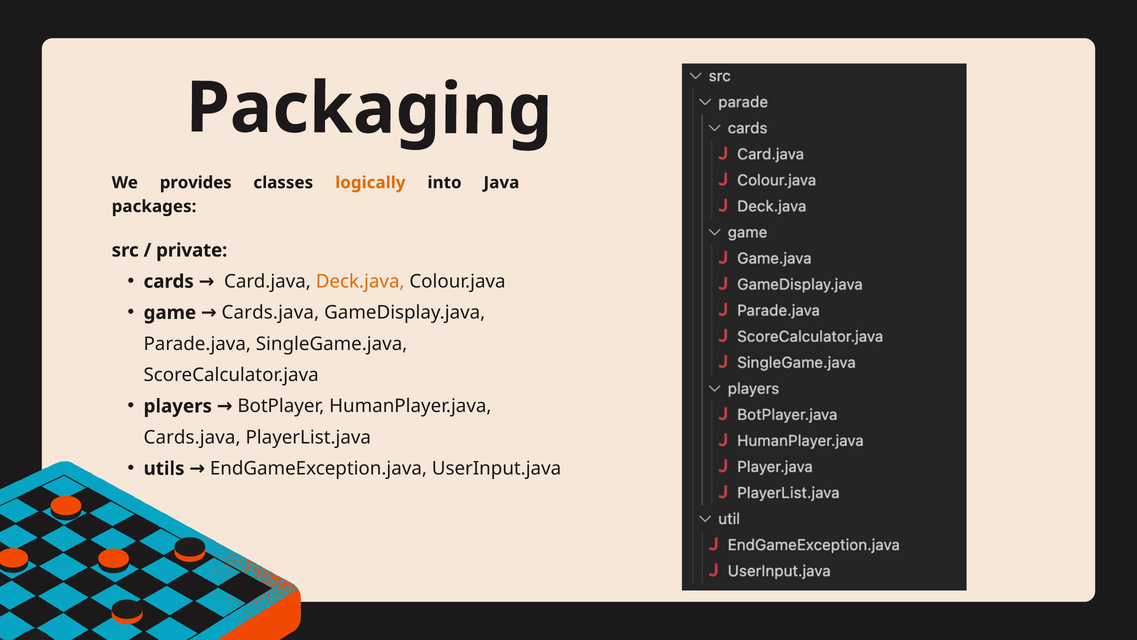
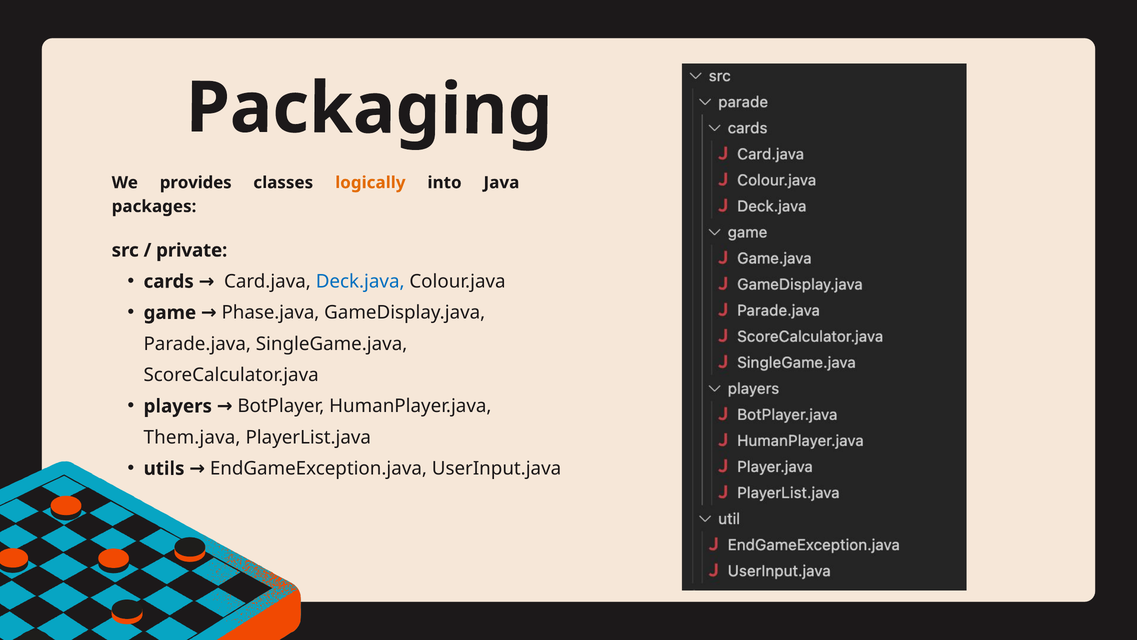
Deck.java colour: orange -> blue (360, 281)
Cards.java: Cards.java -> Phase.java (270, 313)
Cards.java: Cards.java -> Them.java (192, 437)
